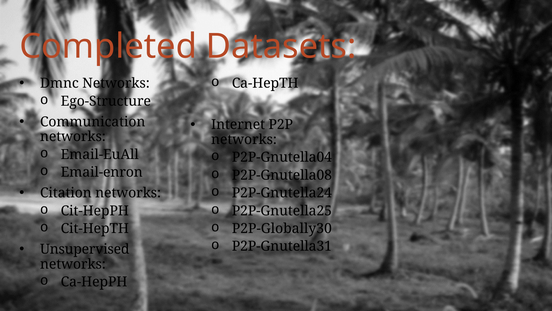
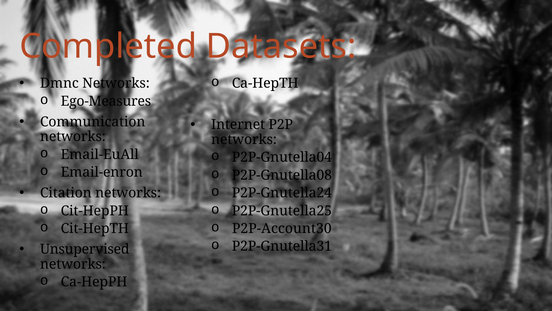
Ego-Structure: Ego-Structure -> Ego-Measures (106, 101)
P2P-Globally30: P2P-Globally30 -> P2P-Account30 (282, 228)
